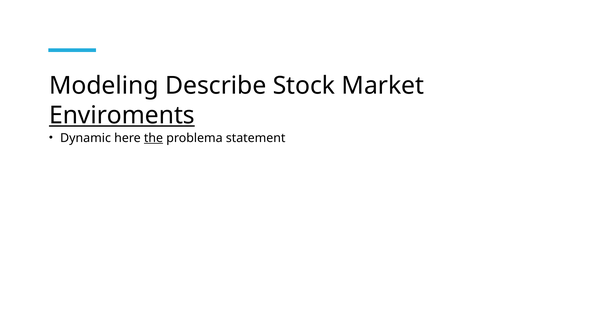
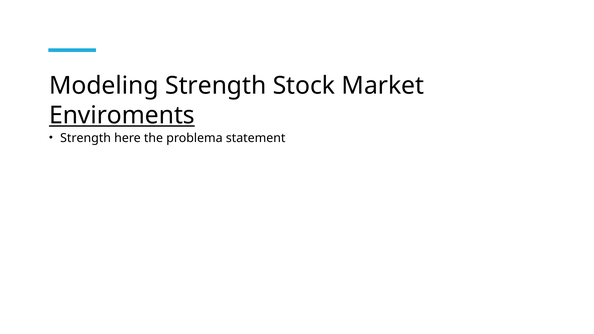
Modeling Describe: Describe -> Strength (216, 86)
Dynamic: Dynamic -> Strength (86, 138)
the underline: present -> none (153, 138)
